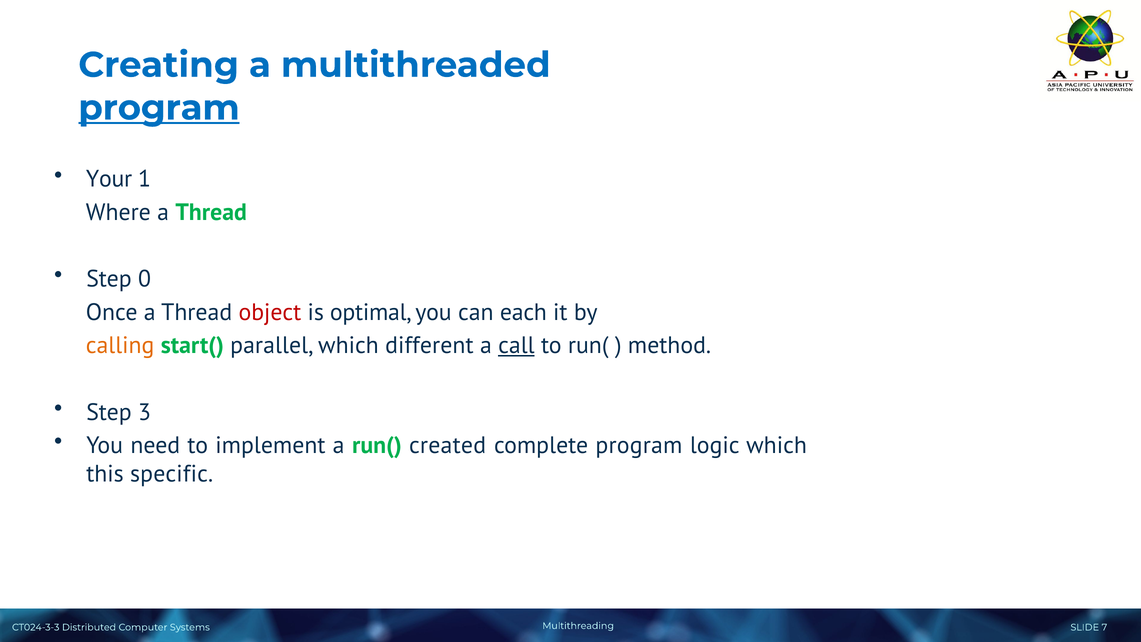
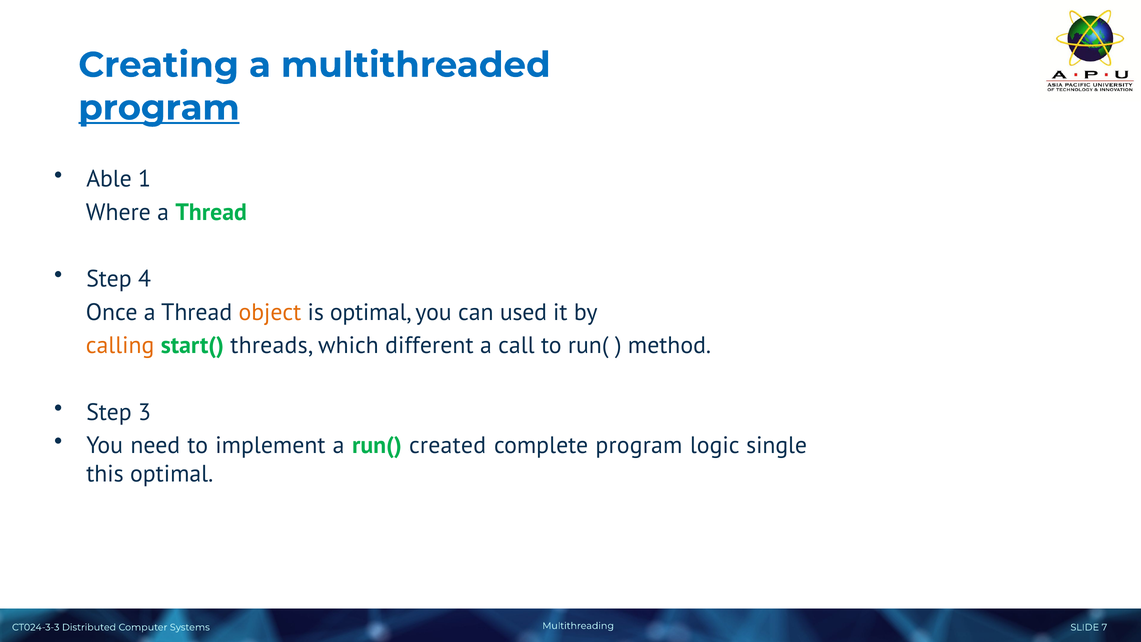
Your: Your -> Able (109, 179)
0: 0 -> 4 (145, 279)
object colour: red -> orange (270, 312)
each: each -> used (523, 312)
parallel: parallel -> threads (272, 345)
call underline: present -> none (516, 345)
logic which: which -> single (777, 445)
this specific: specific -> optimal (172, 474)
